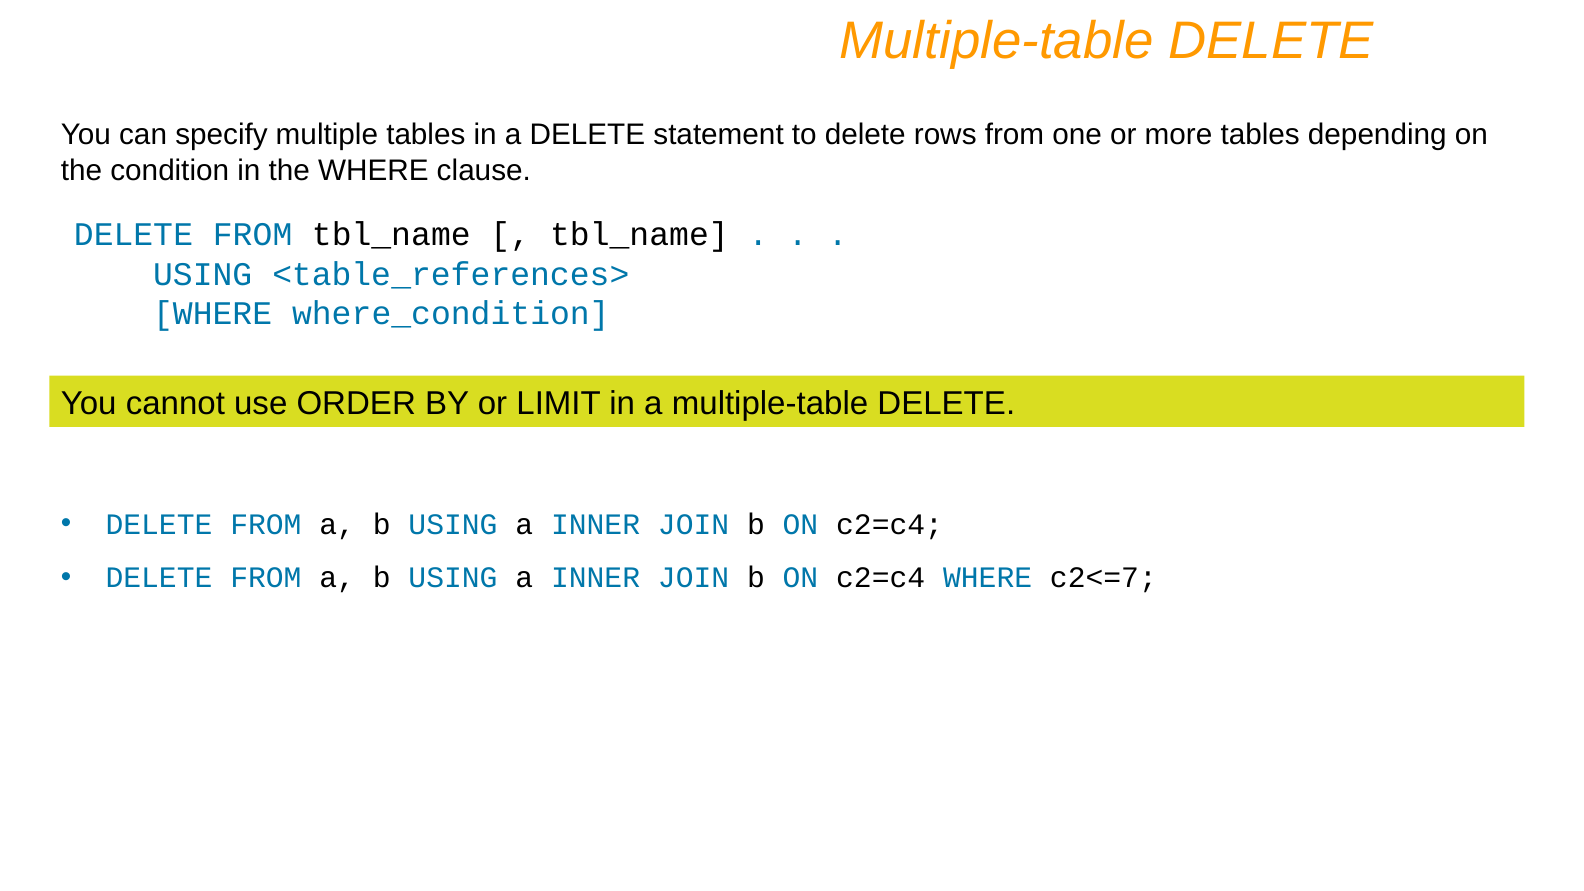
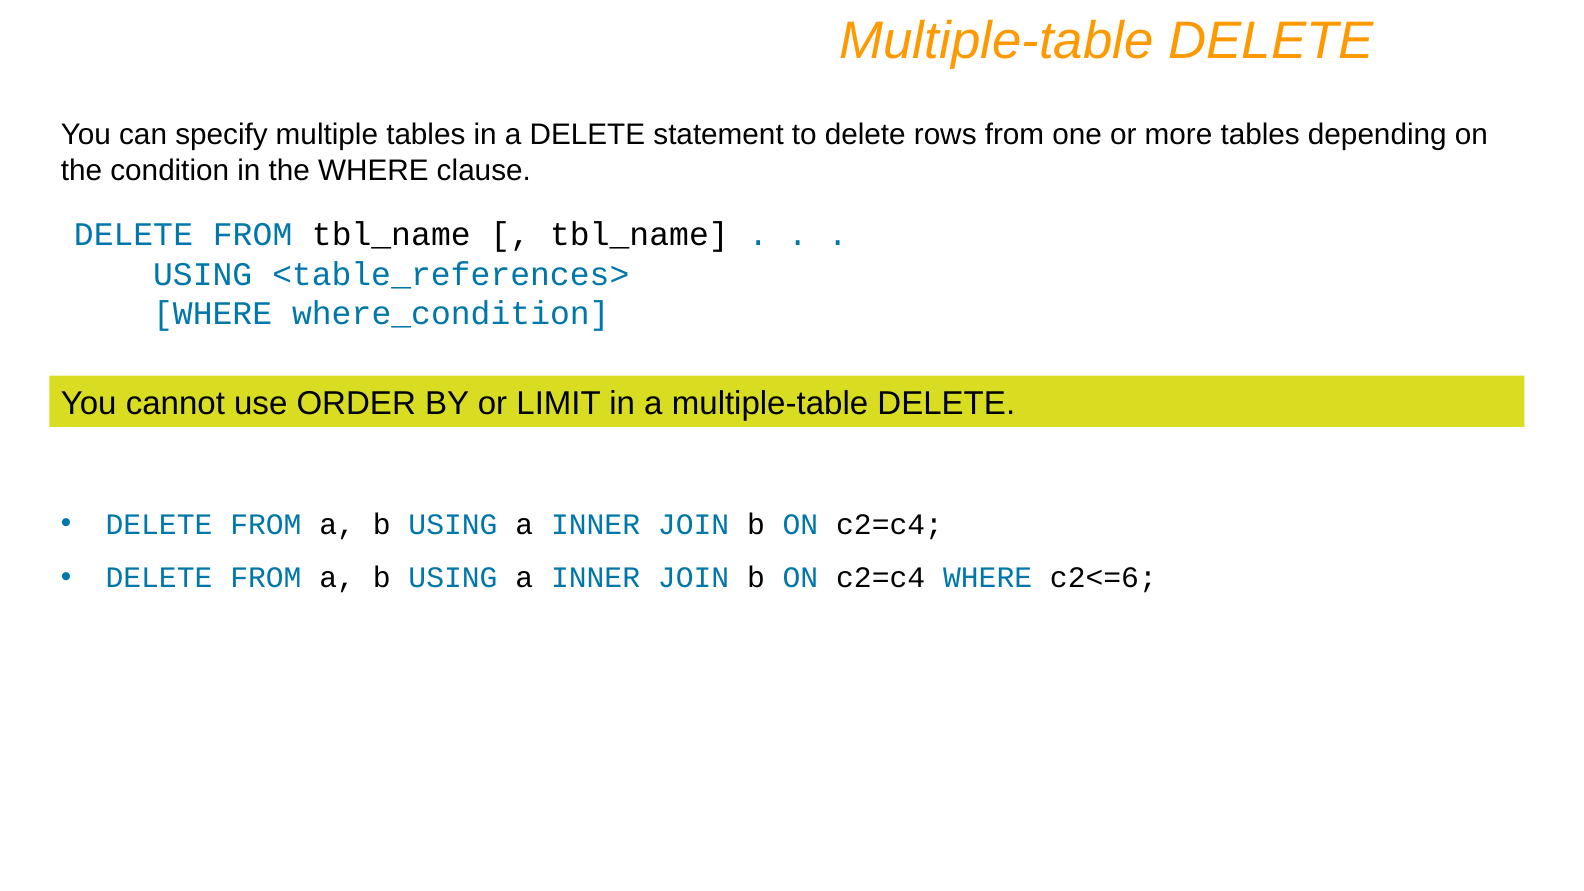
c2<=7: c2<=7 -> c2<=6 (1103, 578)
